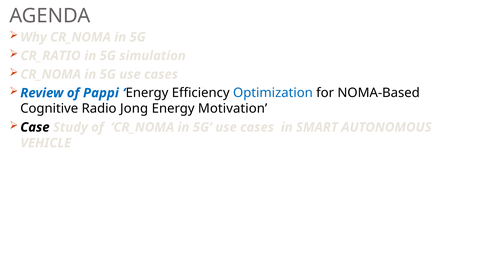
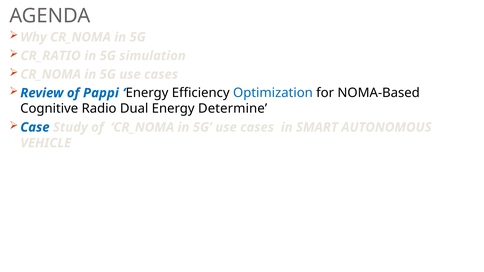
Jong: Jong -> Dual (134, 109)
Motivation: Motivation -> Determine (233, 109)
Case colour: black -> blue (35, 127)
